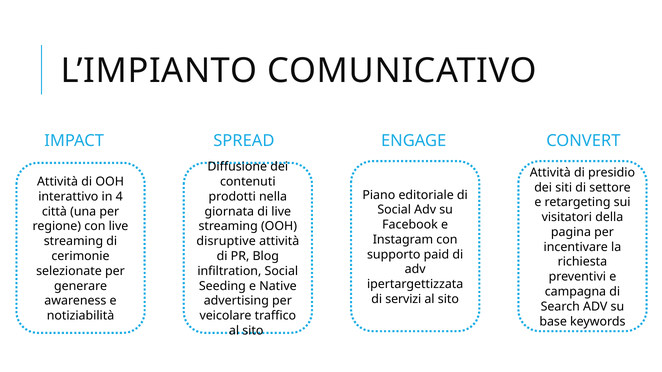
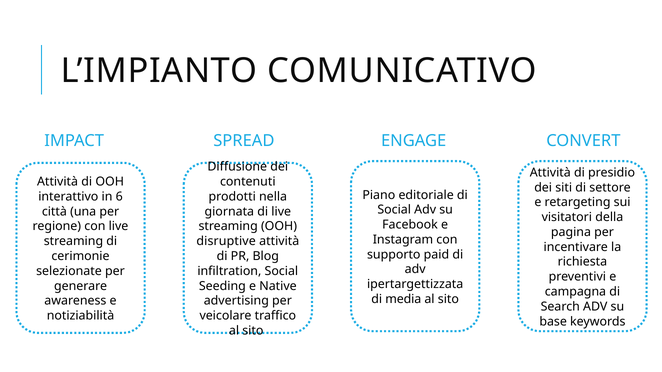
4: 4 -> 6 (119, 197)
servizi: servizi -> media (403, 299)
